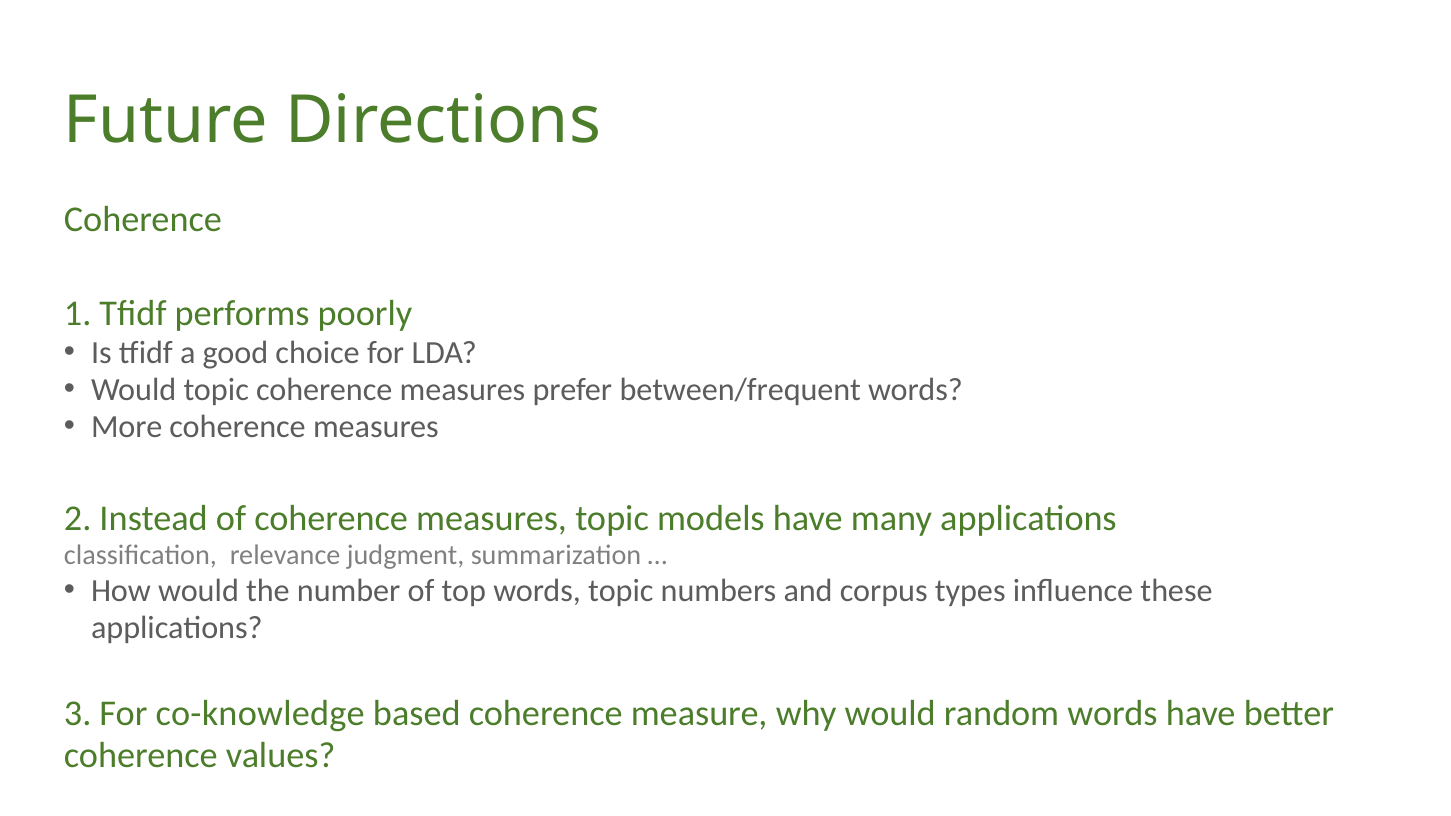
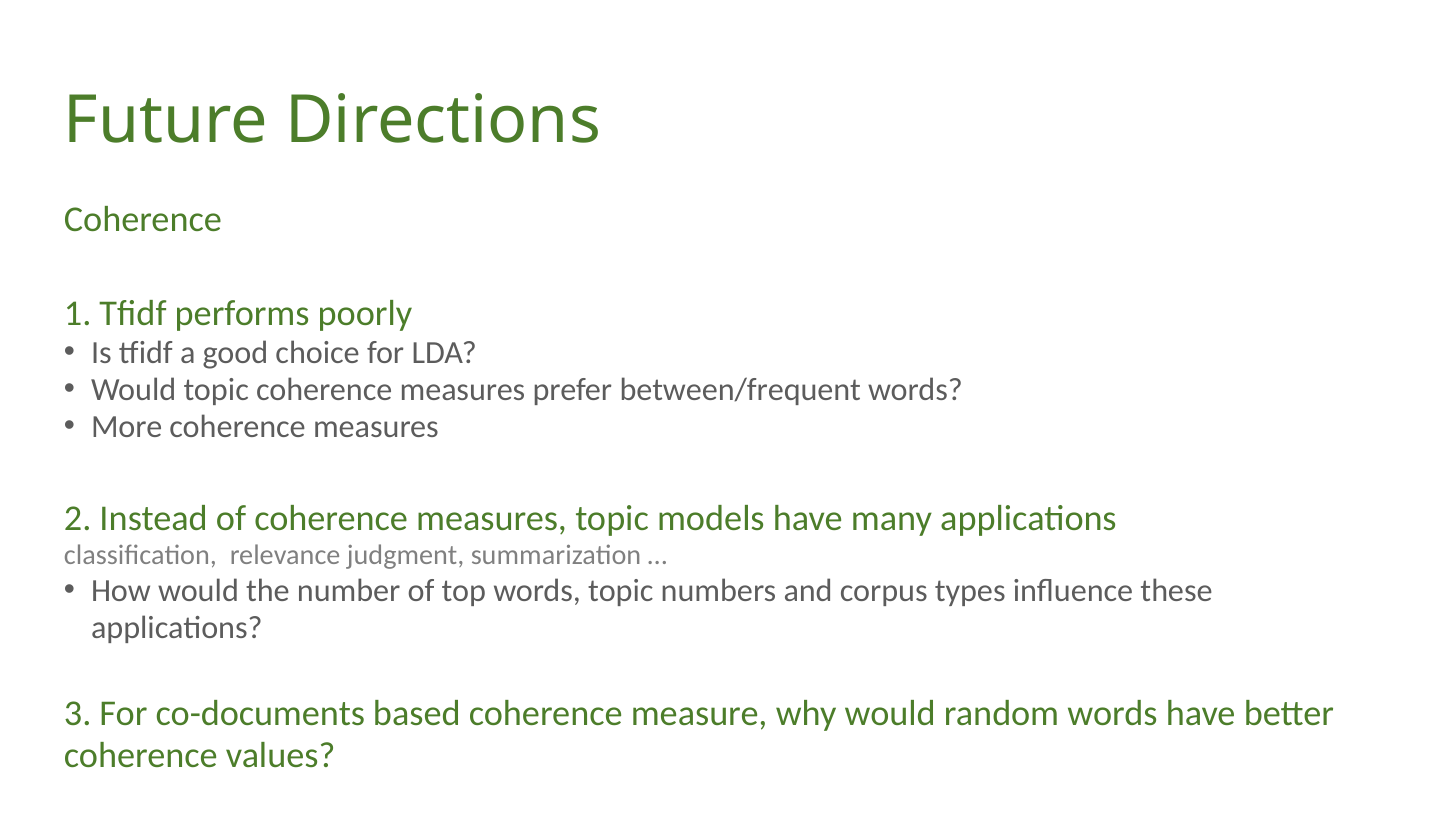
co-knowledge: co-knowledge -> co-documents (260, 714)
